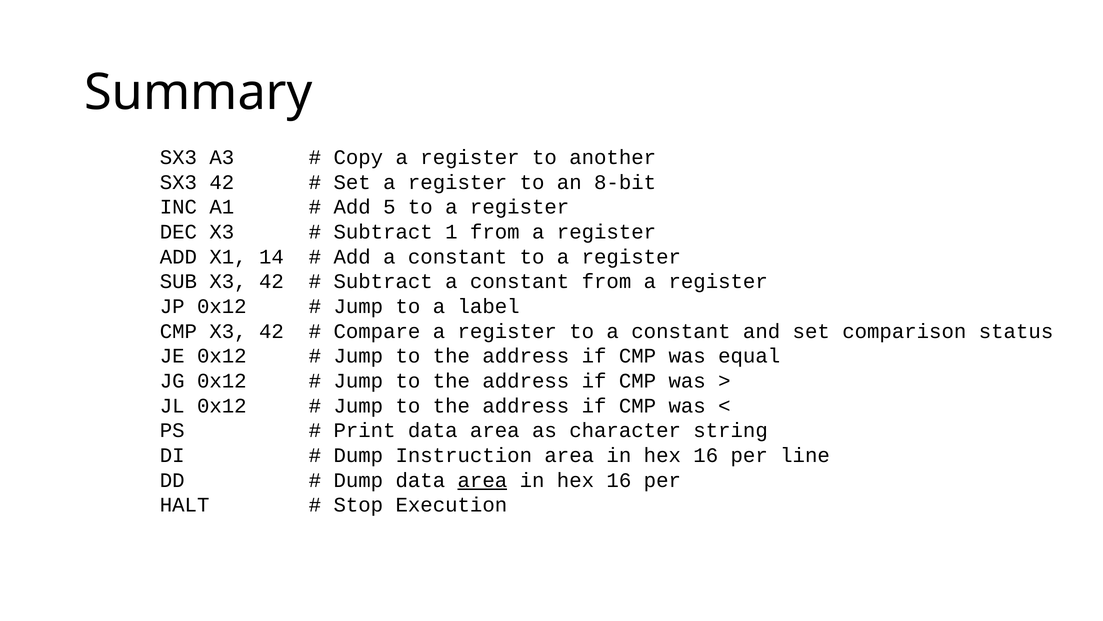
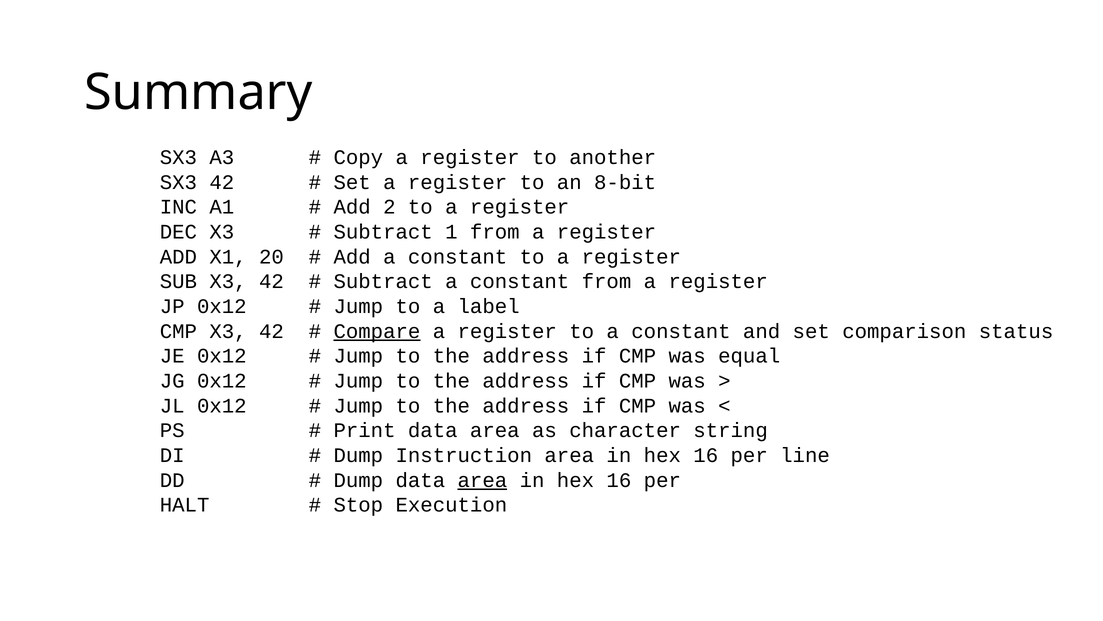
5: 5 -> 2 (389, 207)
14: 14 -> 20 (271, 257)
Compare underline: none -> present (377, 331)
